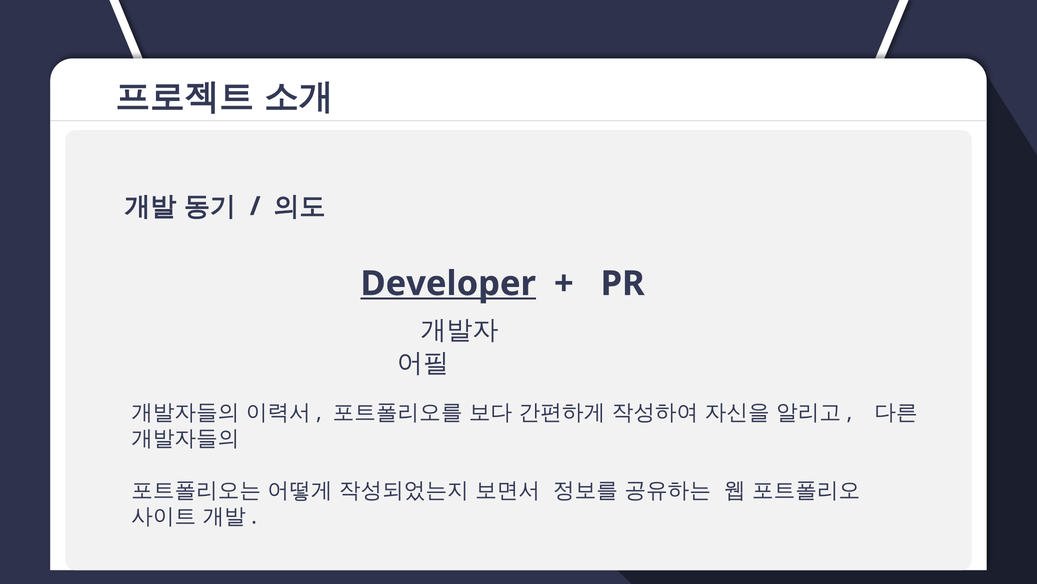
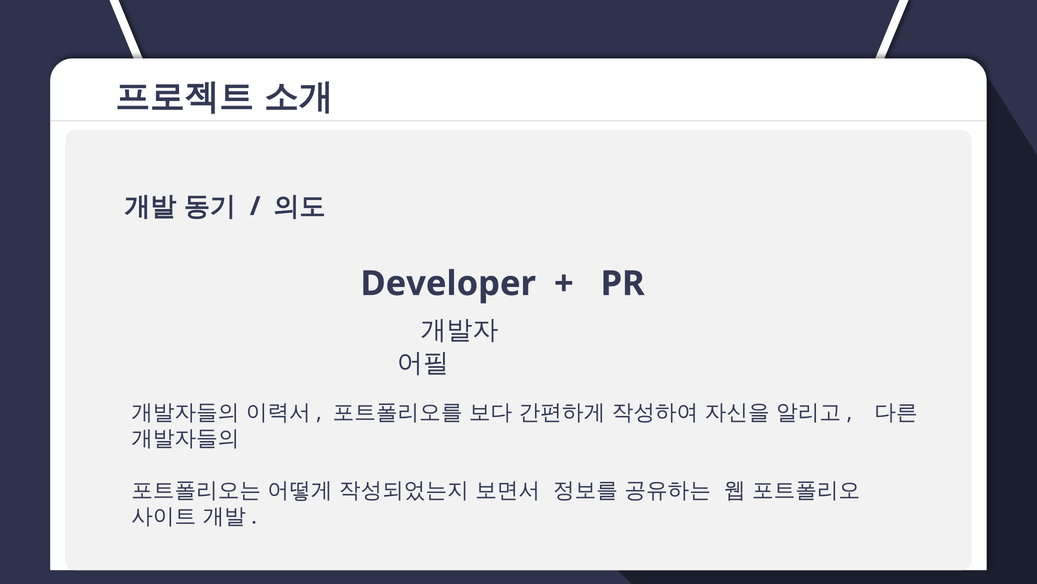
Developer underline: present -> none (448, 283)
